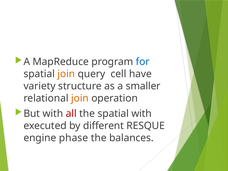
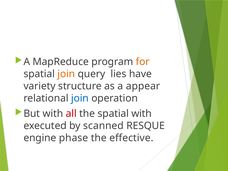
for colour: blue -> orange (143, 62)
cell: cell -> lies (118, 74)
smaller: smaller -> appear (143, 86)
join colour: orange -> blue (80, 98)
different: different -> scanned (103, 126)
balances: balances -> effective (131, 138)
